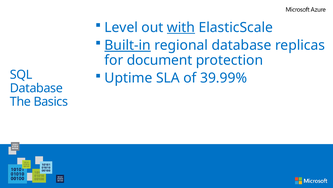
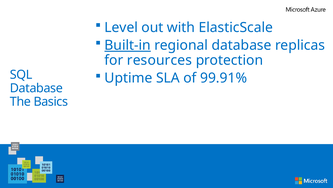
with underline: present -> none (181, 27)
document: document -> resources (159, 60)
39.99%: 39.99% -> 99.91% (224, 78)
